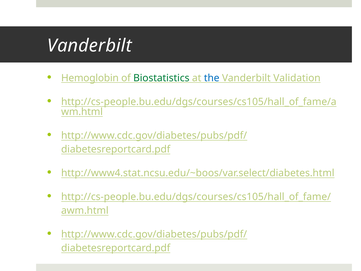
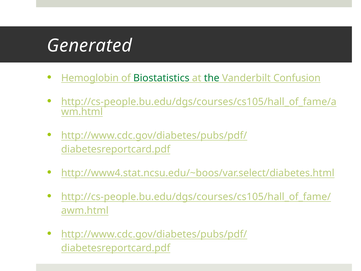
Vanderbilt: Vanderbilt -> Generated (89, 46)
the colour: blue -> green (212, 78)
Validation: Validation -> Confusion (297, 78)
